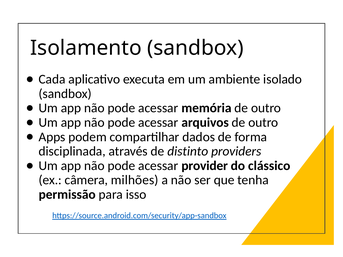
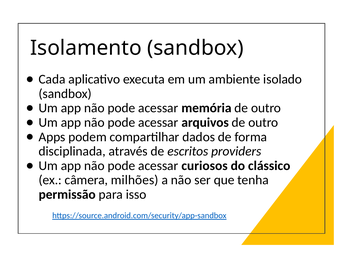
distinto: distinto -> escritos (188, 151)
provider: provider -> curiosos (205, 166)
